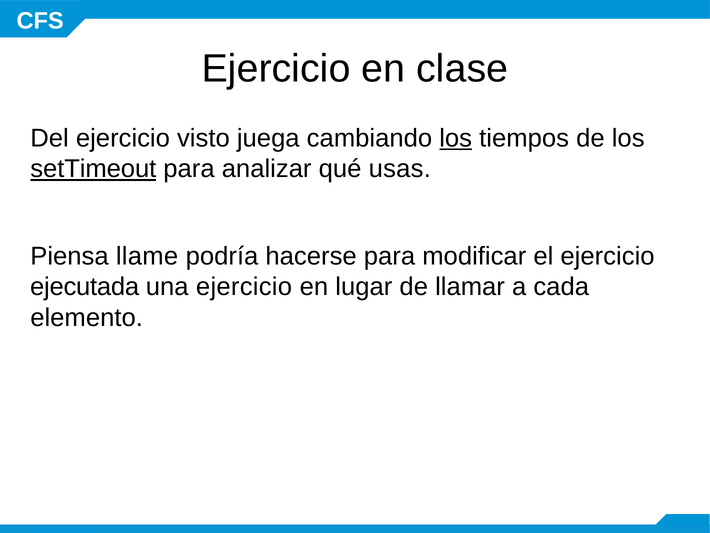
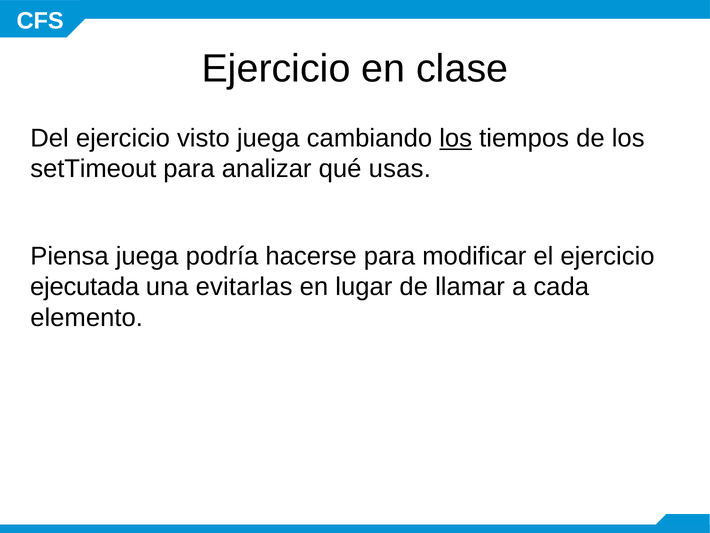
setTimeout underline: present -> none (93, 169)
Piensa llame: llame -> juega (147, 256)
una ejercicio: ejercicio -> evitarlas (244, 287)
